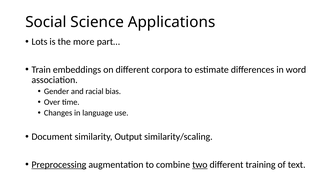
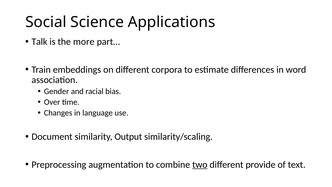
Lots: Lots -> Talk (39, 42)
Preprocessing underline: present -> none (59, 164)
training: training -> provide (261, 164)
